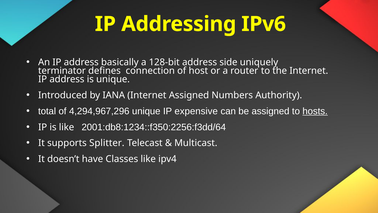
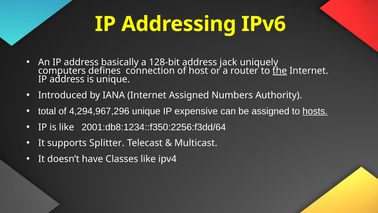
side: side -> jack (228, 62)
terminator: terminator -> computers (62, 71)
the underline: none -> present (280, 71)
